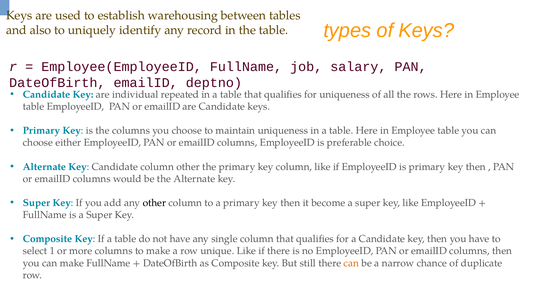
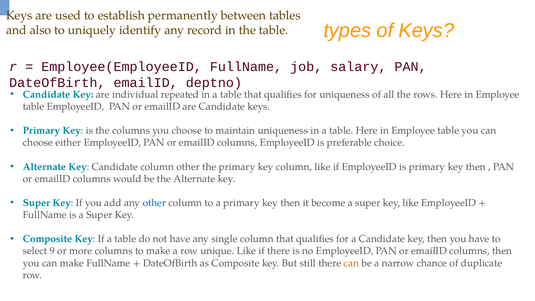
warehousing: warehousing -> permanently (183, 15)
other colour: black -> blue (154, 203)
1: 1 -> 9 (52, 251)
